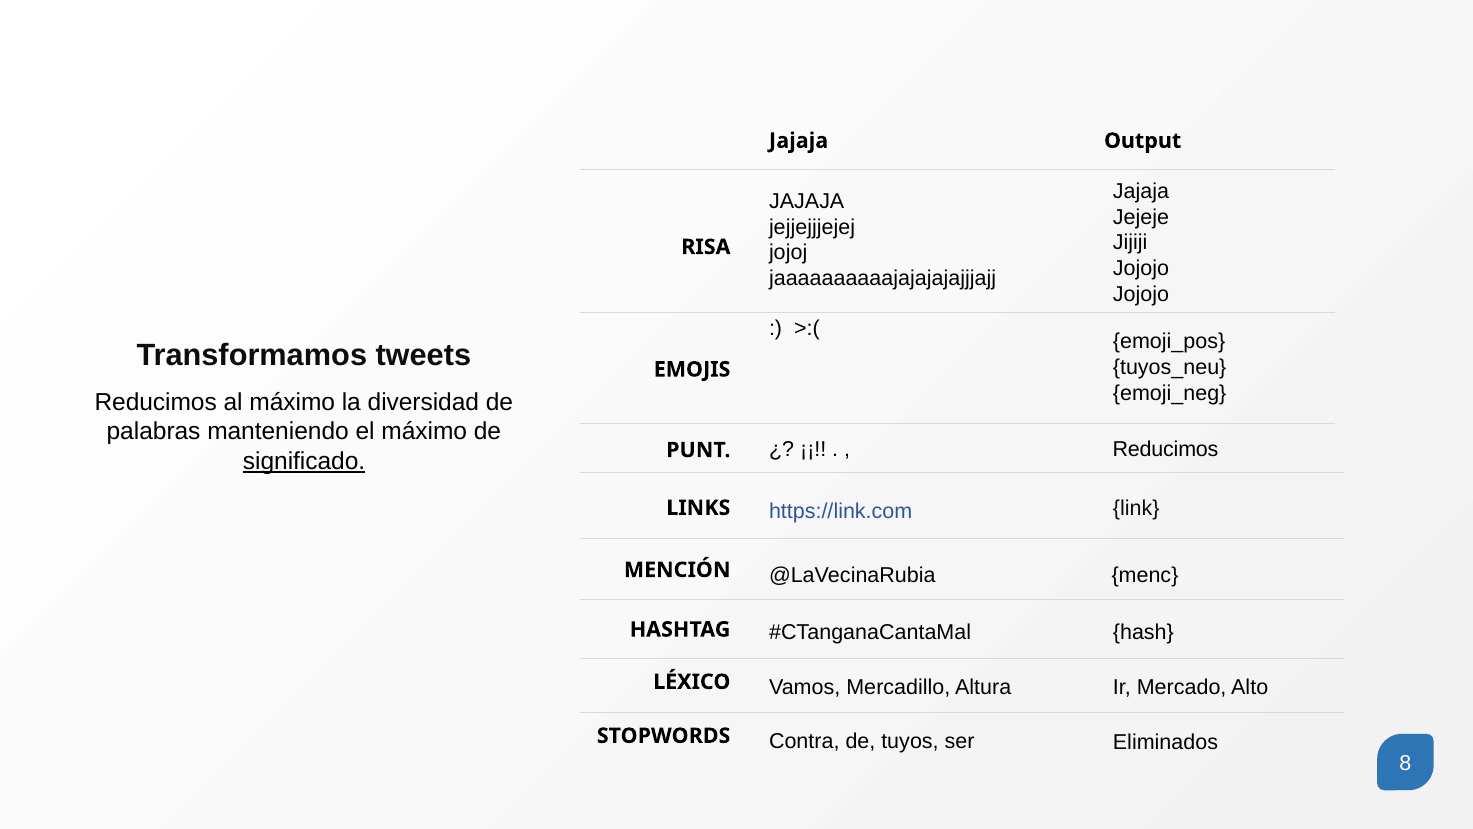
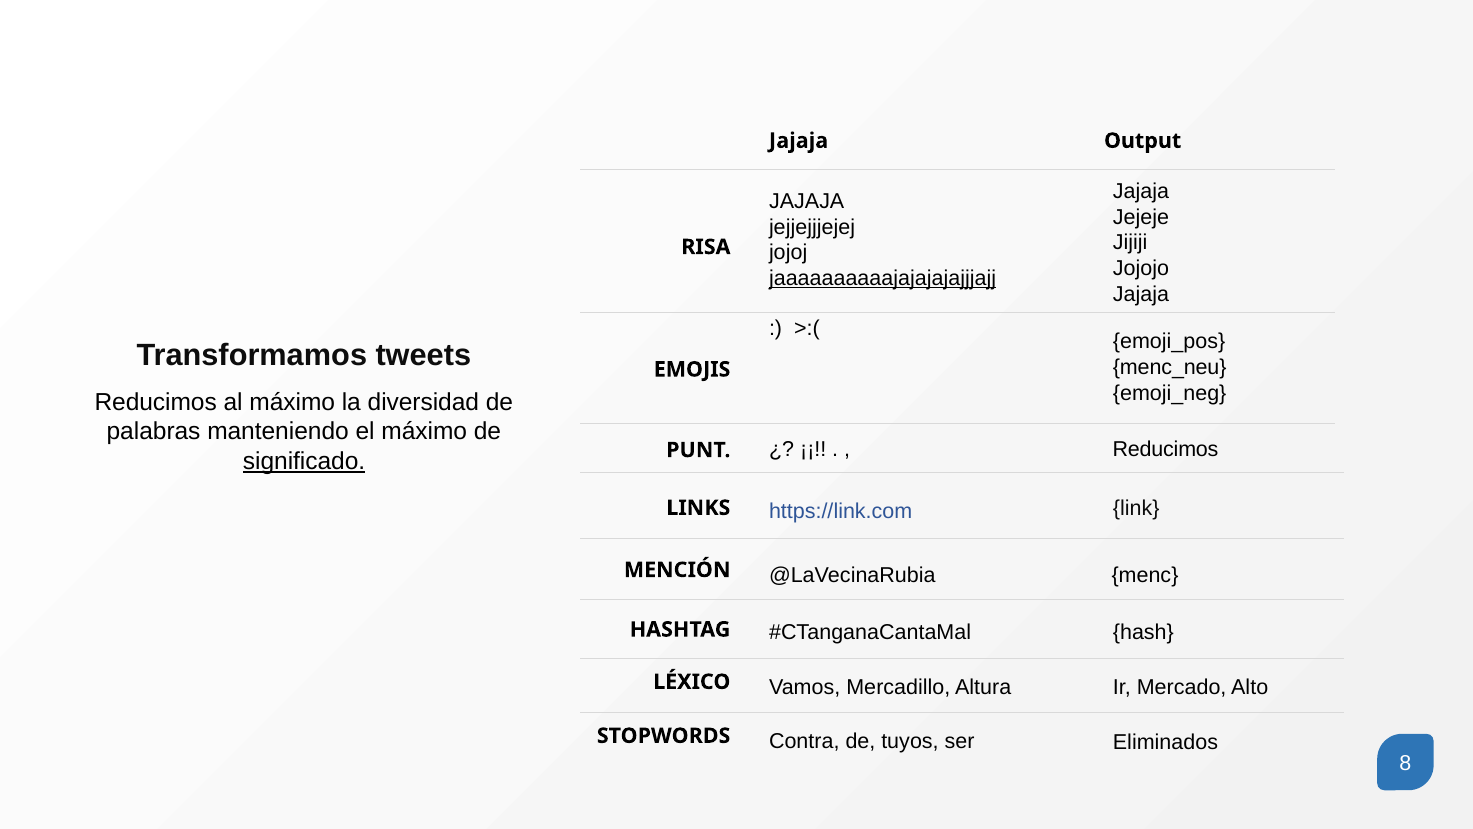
jaaaaaaaaaajajajajajjjajj underline: none -> present (883, 278)
Jojojo: Jojojo -> Jajaja (1141, 294)
tuyos_neu: tuyos_neu -> menc_neu (1170, 367)
